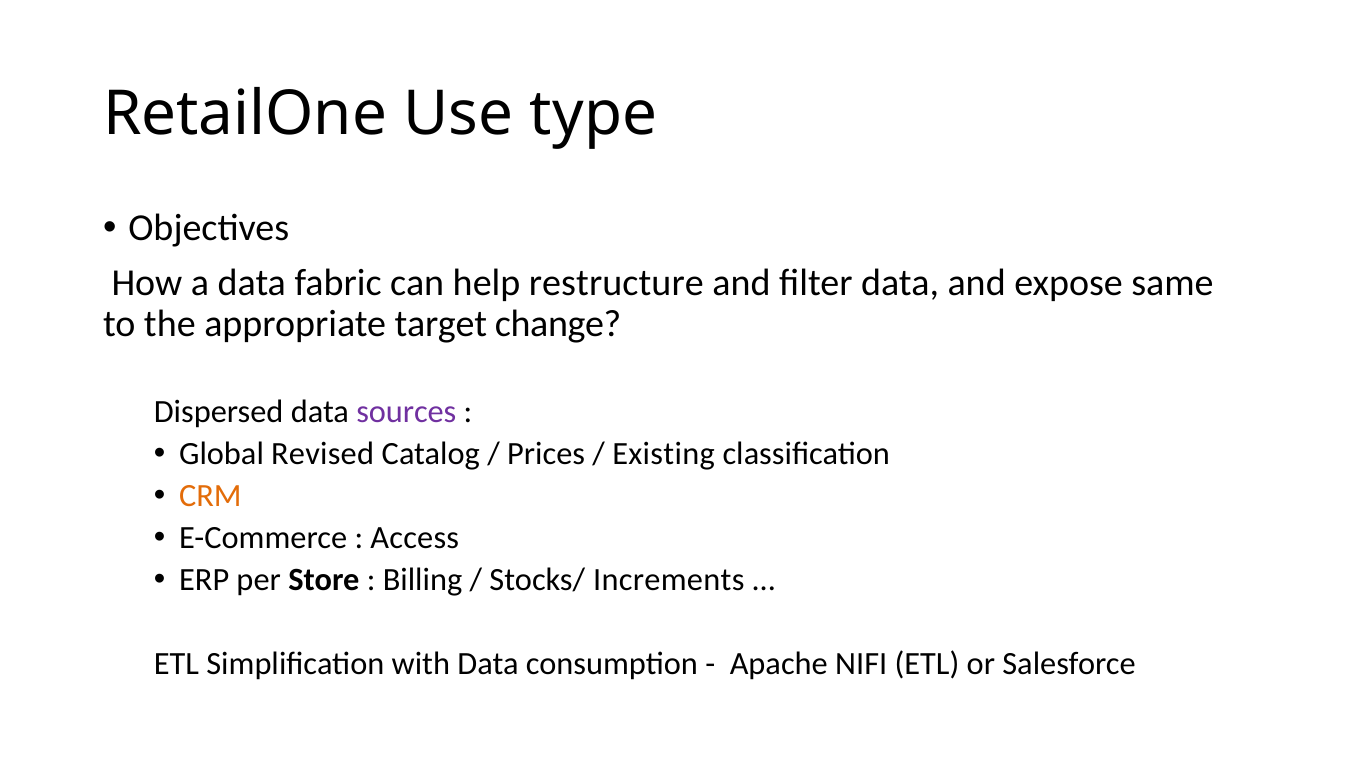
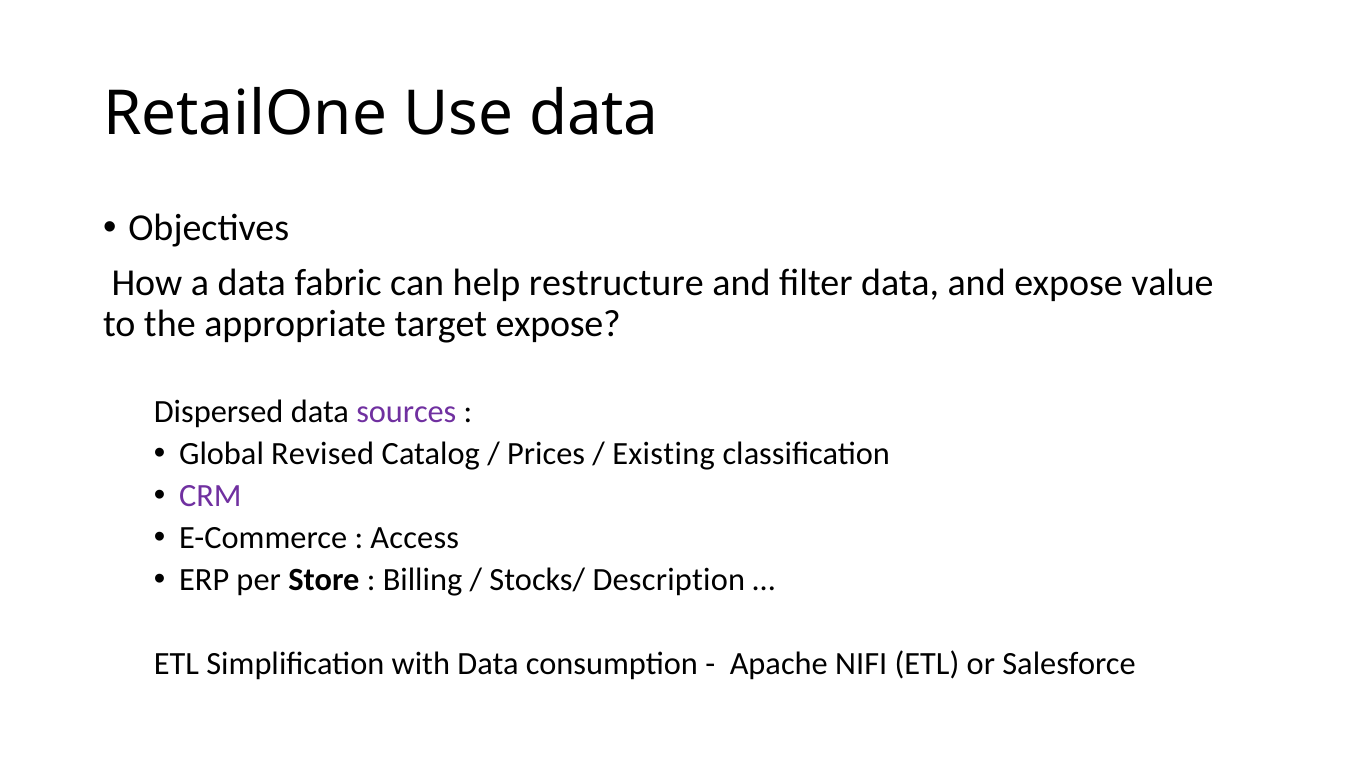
Use type: type -> data (594, 114)
same: same -> value (1173, 283)
target change: change -> expose (558, 324)
CRM colour: orange -> purple (210, 495)
Increments: Increments -> Description (669, 579)
